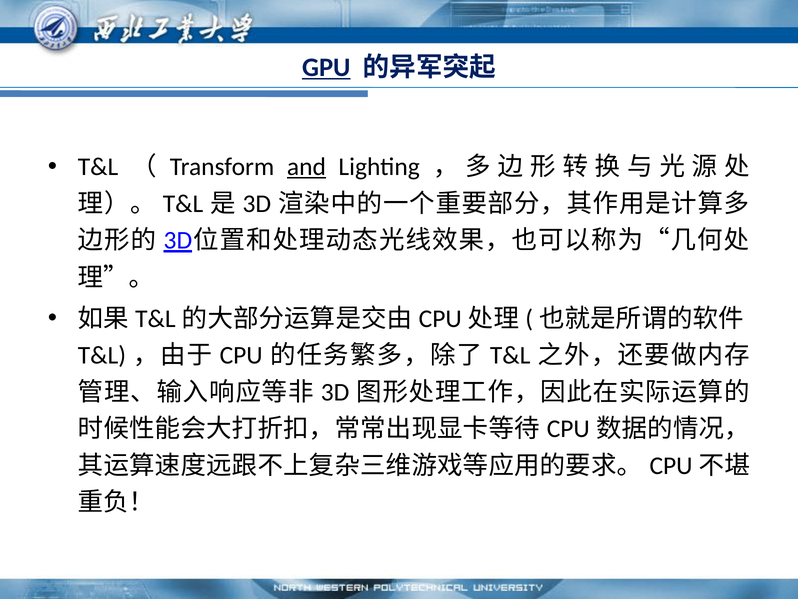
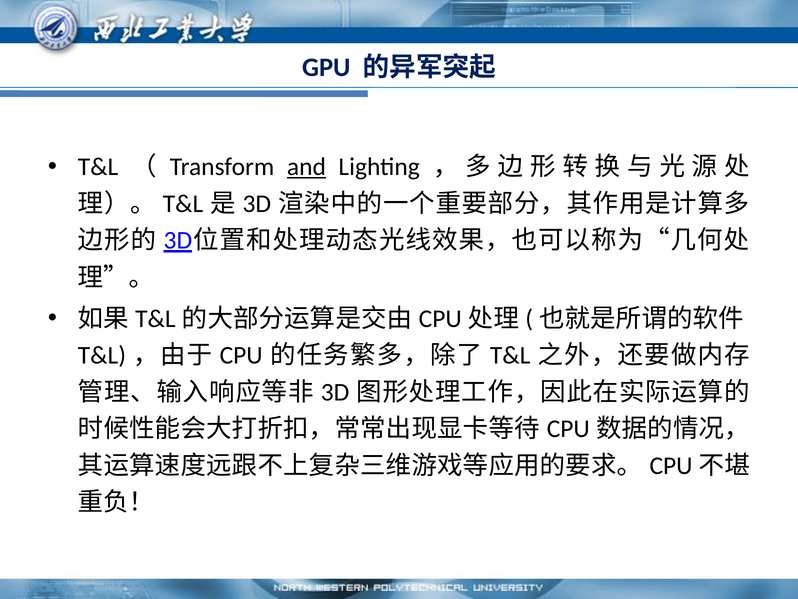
GPU underline: present -> none (326, 67)
